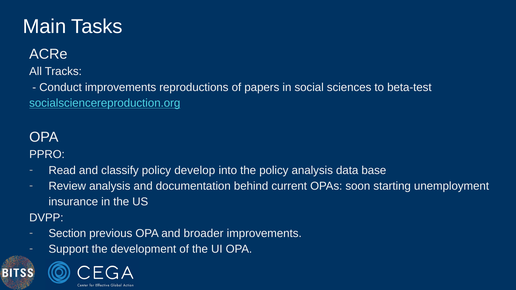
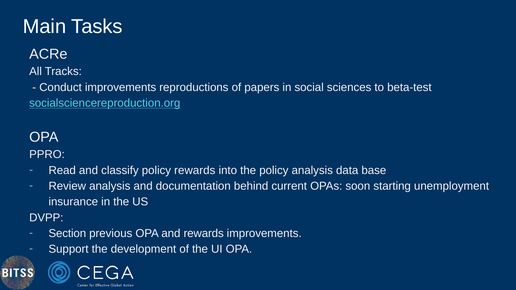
policy develop: develop -> rewards (195, 170)
and broader: broader -> rewards (204, 234)
